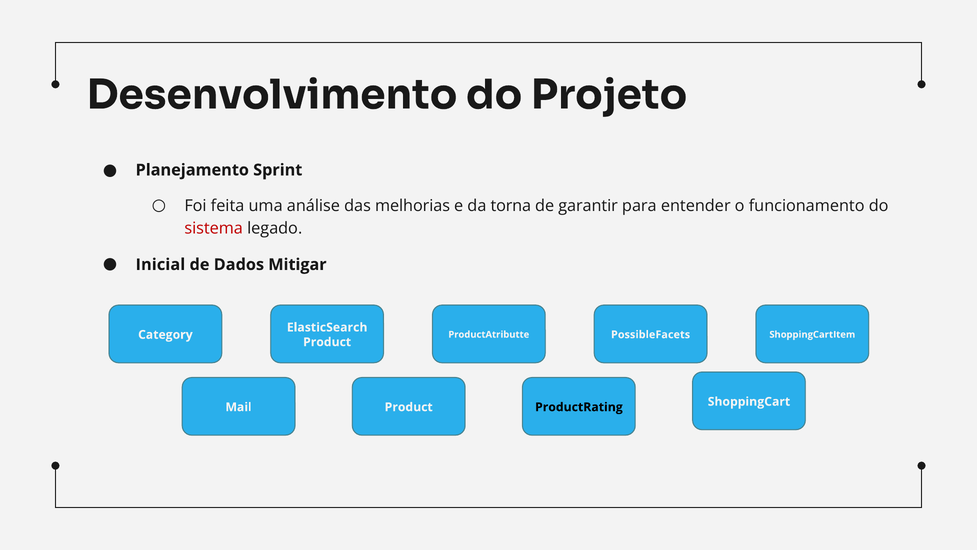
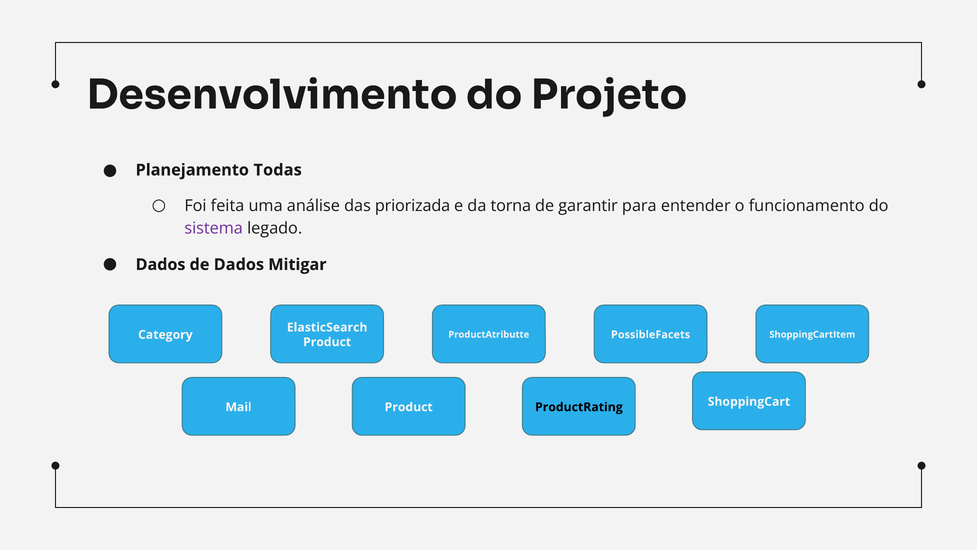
Sprint: Sprint -> Todas (278, 170)
melhorias: melhorias -> priorizada (413, 206)
sistema colour: red -> purple (214, 228)
Inicial: Inicial -> Dados (160, 264)
